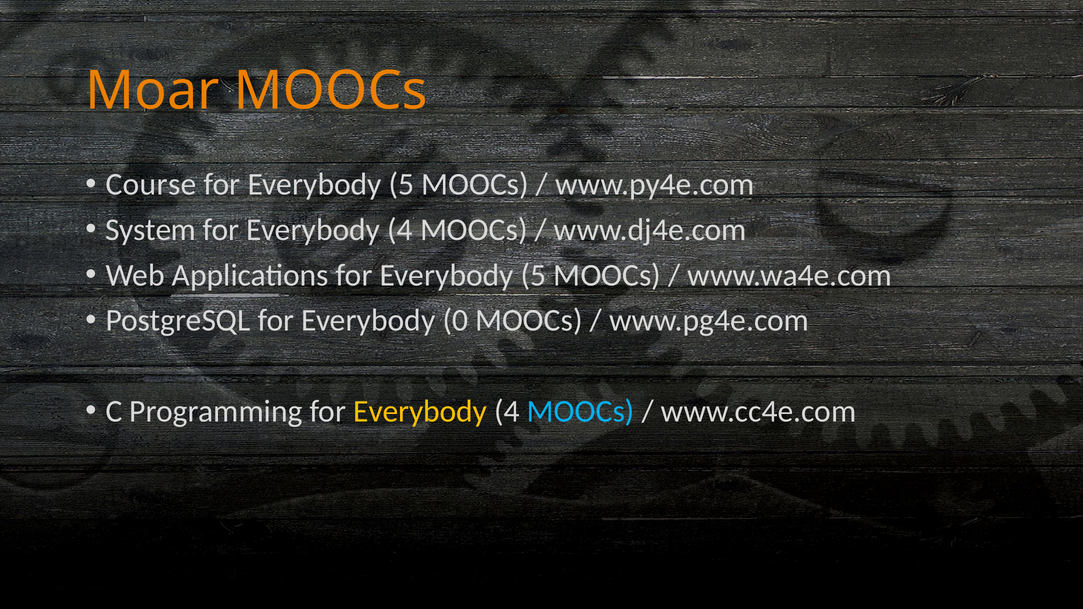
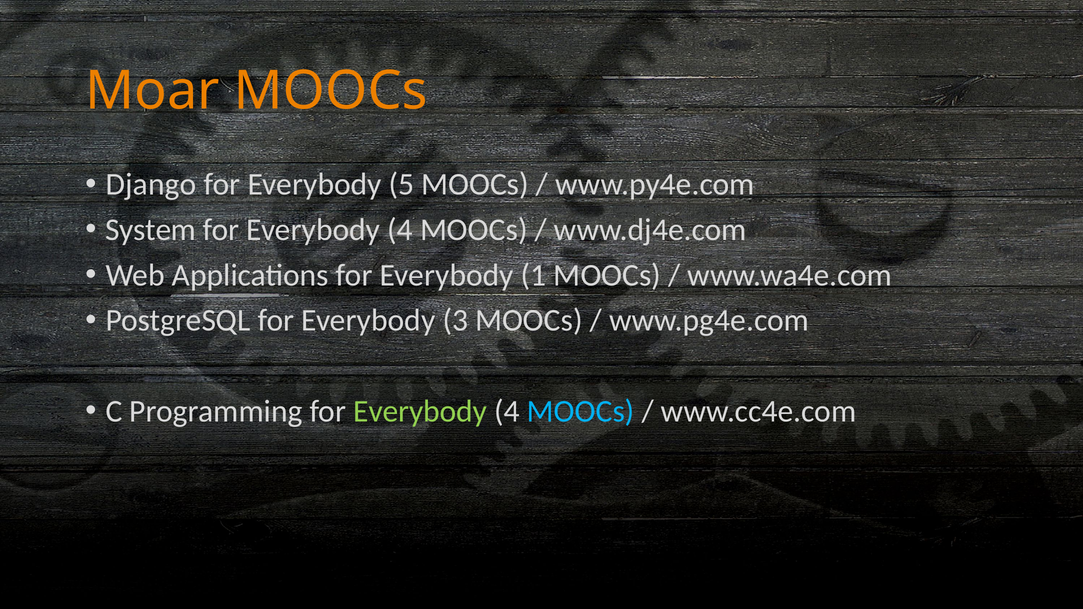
Course: Course -> Django (151, 184)
Applications for Everybody 5: 5 -> 1 (534, 275)
0: 0 -> 3 (455, 321)
Everybody colour: yellow -> light green (420, 411)
